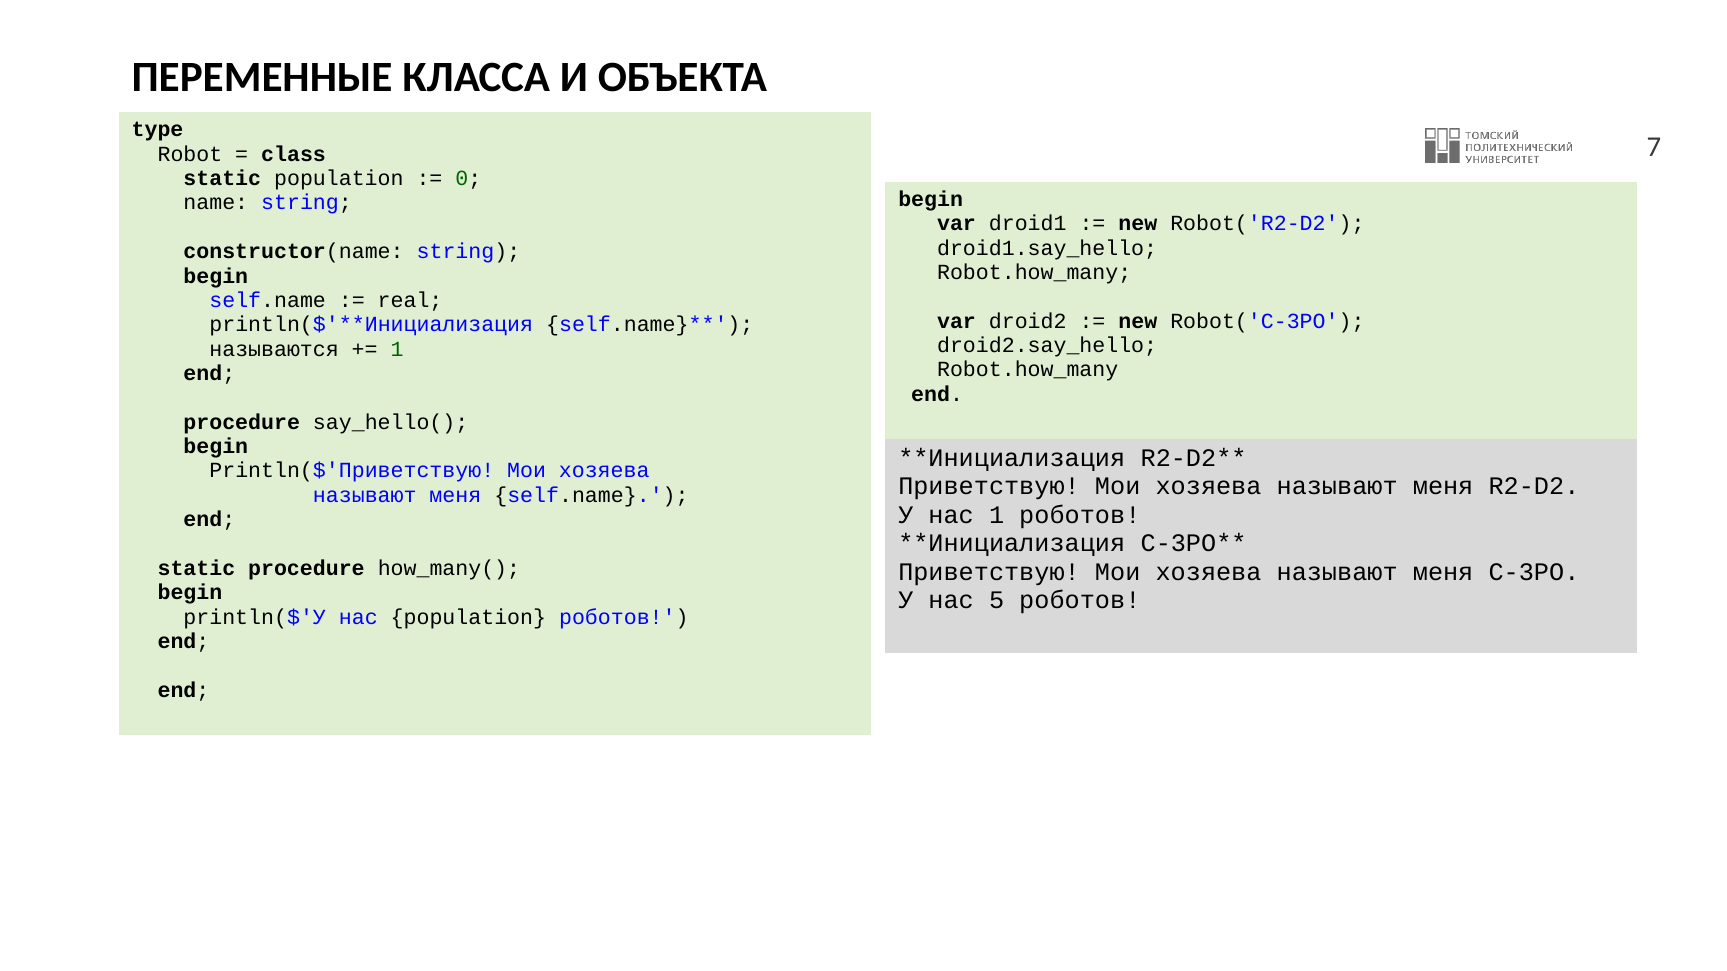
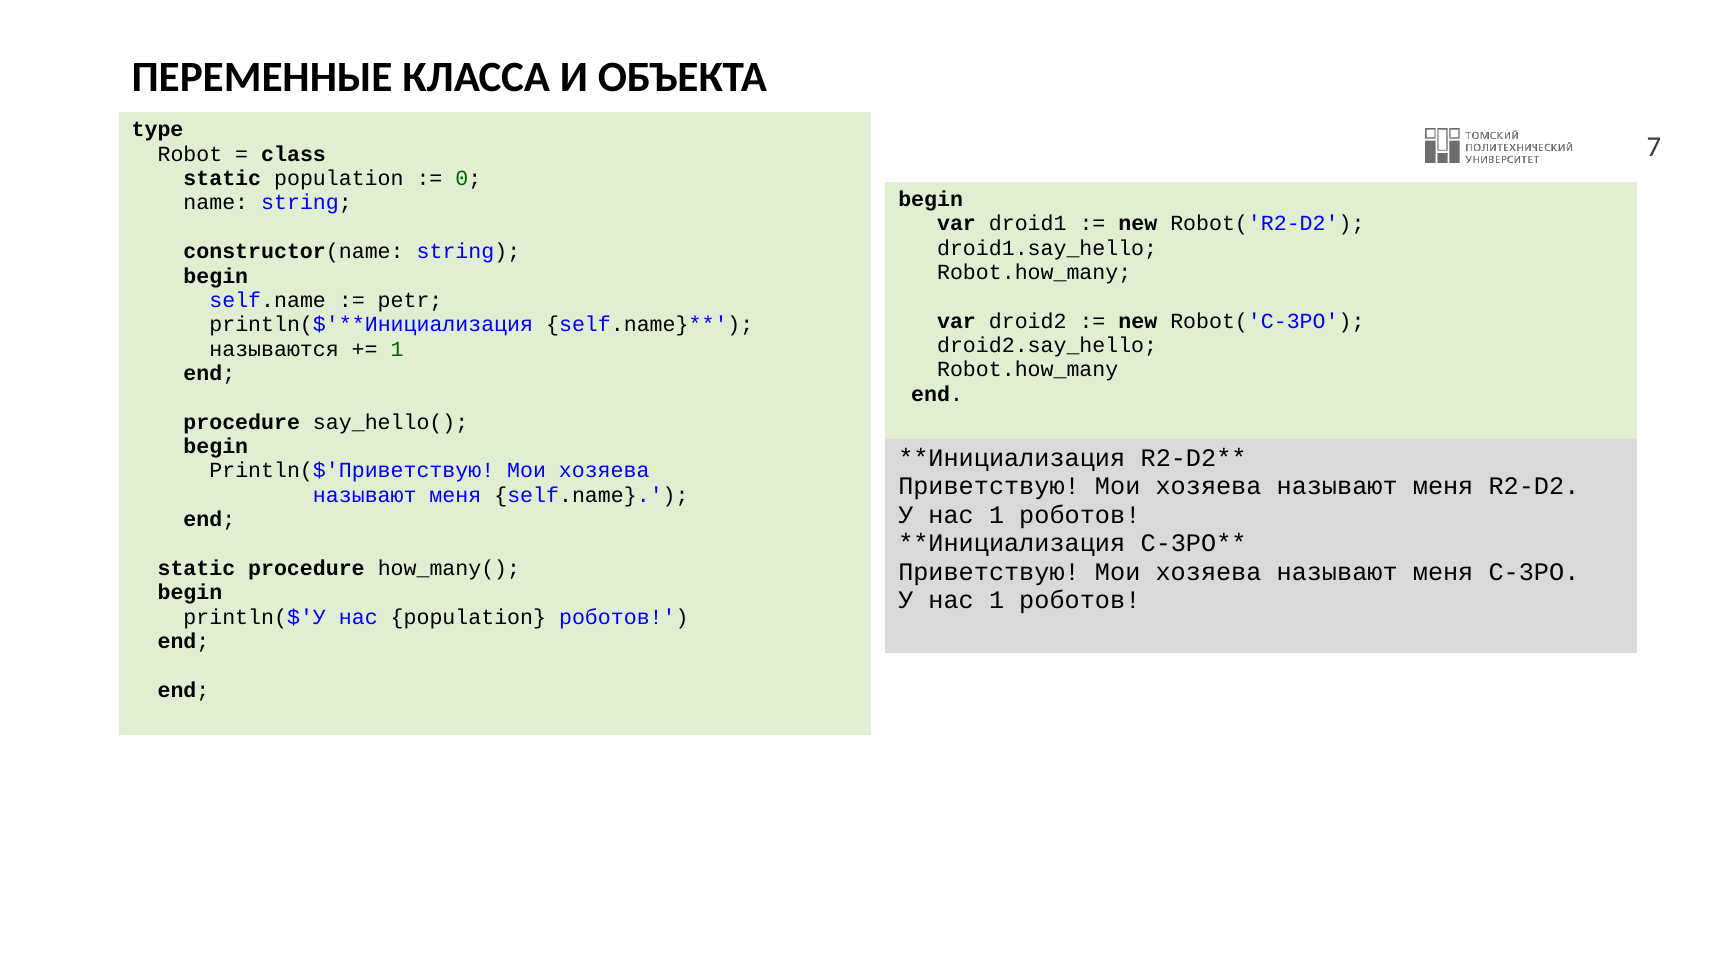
real: real -> petr (410, 300)
5: 5 -> 1 (997, 601)
